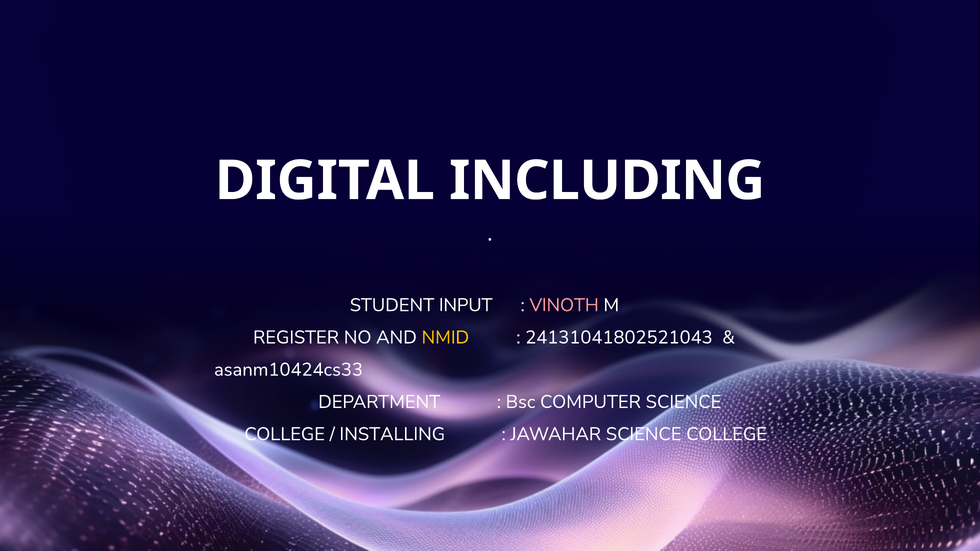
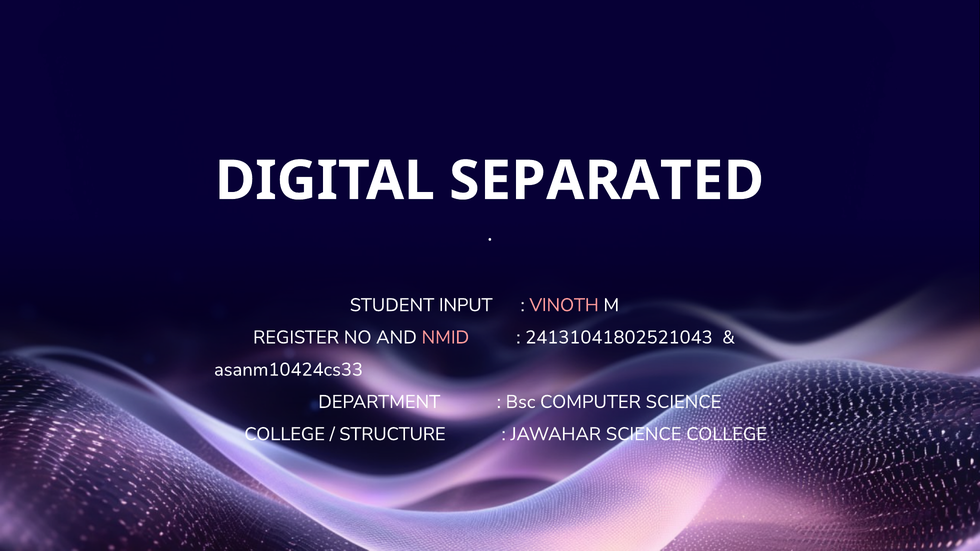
INCLUDING: INCLUDING -> SEPARATED (607, 181)
NMID colour: yellow -> pink (445, 338)
INSTALLING: INSTALLING -> STRUCTURE (392, 434)
